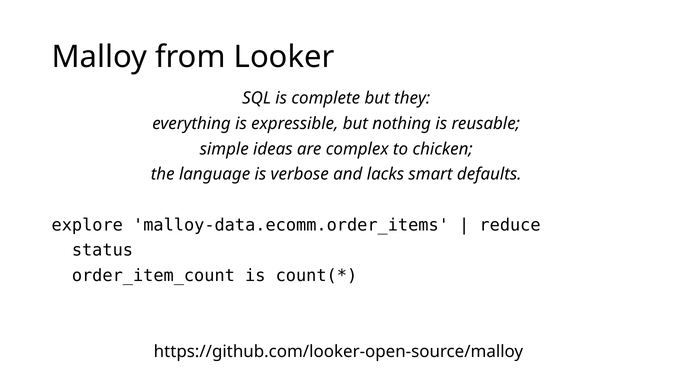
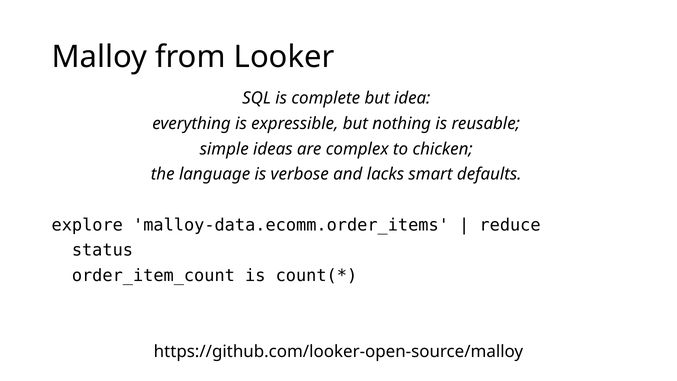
they: they -> idea (412, 98)
